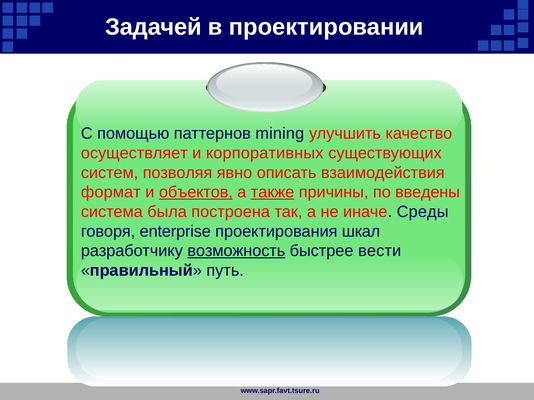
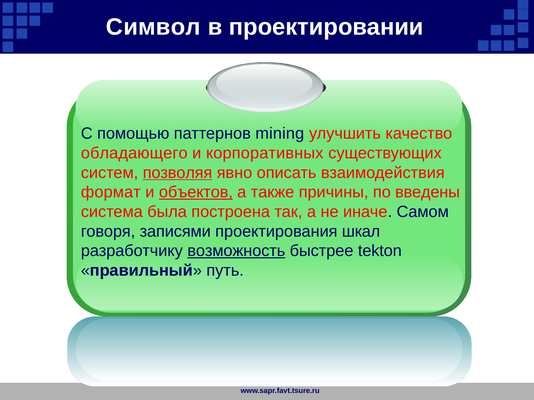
Задачей: Задачей -> Символ (153, 27)
осуществляет: осуществляет -> обладающего (134, 153)
позволяя underline: none -> present (178, 173)
также underline: present -> none (273, 192)
Среды: Среды -> Самом (423, 212)
enterprise: enterprise -> записями (175, 232)
вести: вести -> tekton (380, 251)
